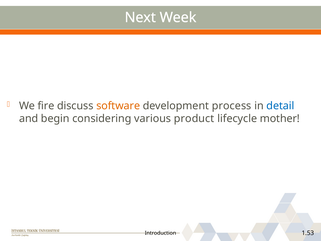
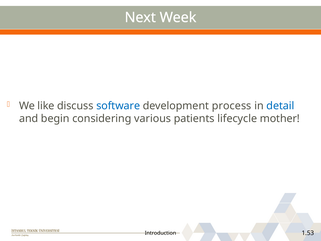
fire: fire -> like (46, 106)
software colour: orange -> blue (118, 106)
product: product -> patients (194, 118)
